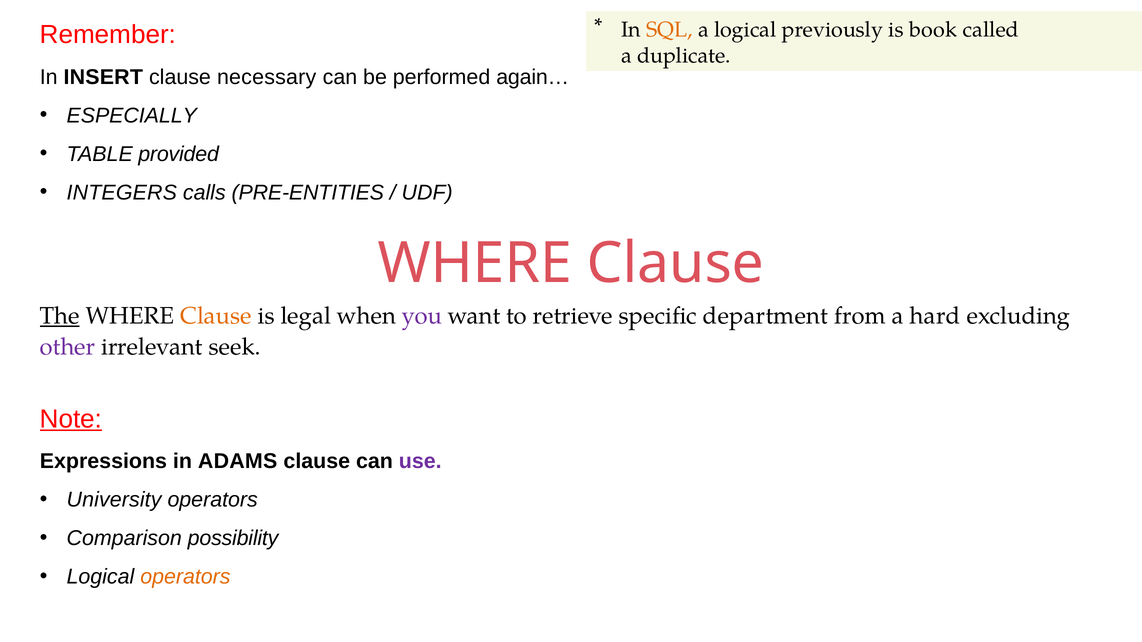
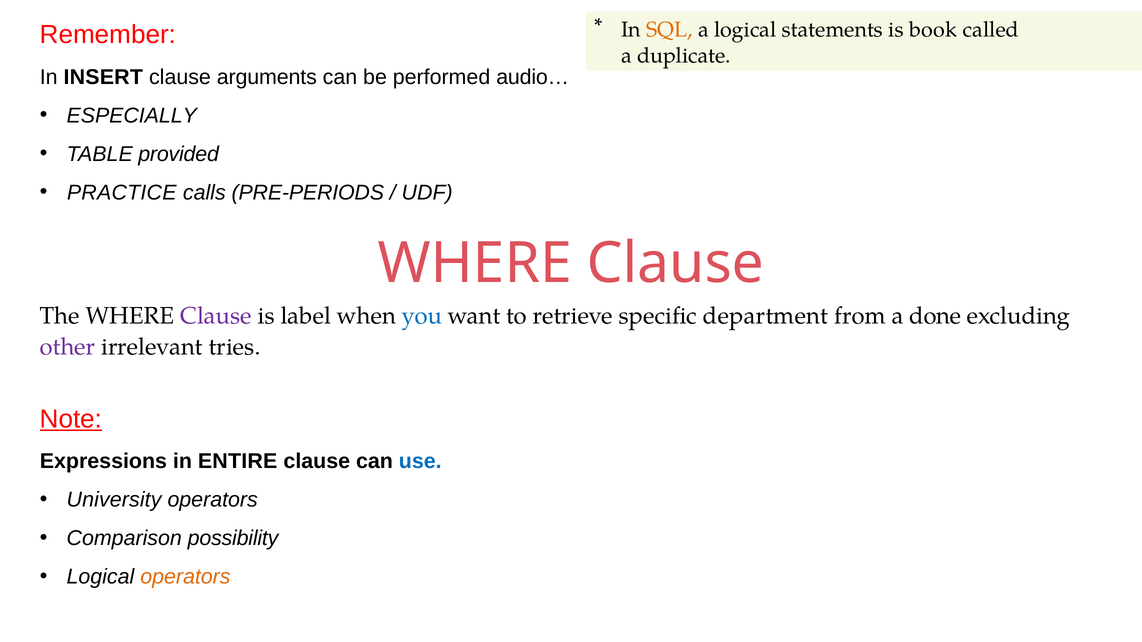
previously: previously -> statements (832, 30)
necessary: necessary -> arguments (267, 77)
again…: again… -> audio… (533, 77)
INTEGERS: INTEGERS -> PRACTICE (122, 193)
PRE-ENTITIES: PRE-ENTITIES -> PRE-PERIODS (308, 193)
The underline: present -> none (60, 316)
Clause colour: orange -> purple (216, 316)
legal: legal -> label (306, 316)
you colour: purple -> blue (422, 316)
hard: hard -> done (935, 316)
seek: seek -> tries (235, 347)
ADAMS: ADAMS -> ENTIRE (238, 461)
use colour: purple -> blue (420, 461)
